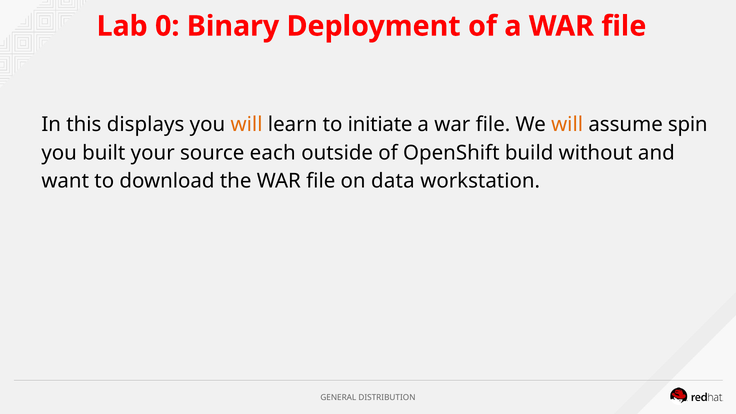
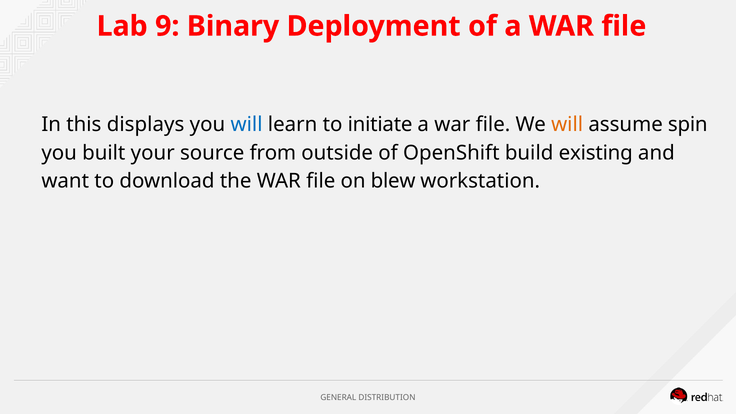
0: 0 -> 9 (167, 26)
will colour: orange -> blue (247, 125)
each: each -> from (273, 153)
without: without -> existing (596, 153)
data: data -> blew (393, 181)
